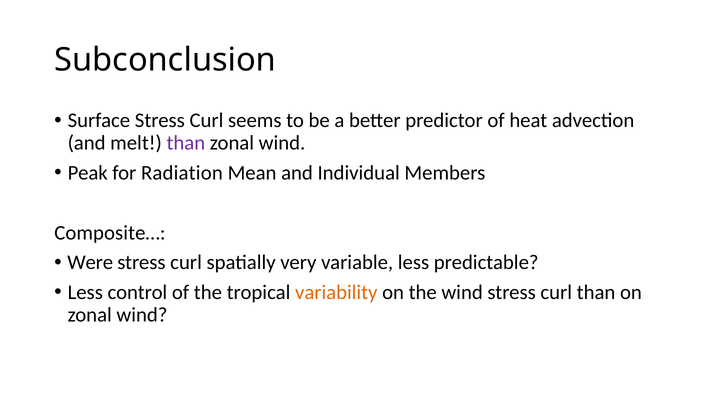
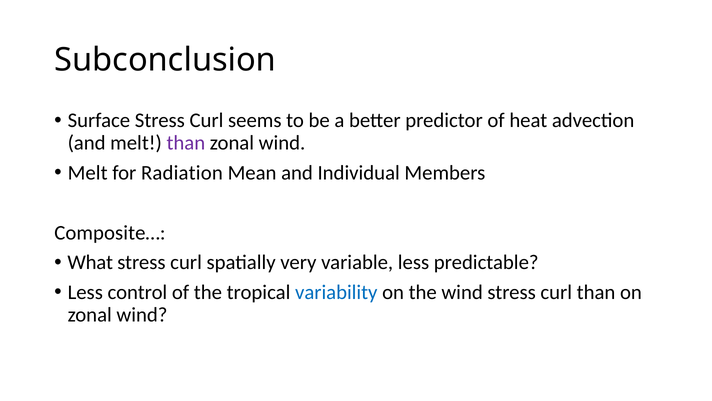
Peak: Peak -> Melt (88, 173)
Were: Were -> What (90, 262)
variability colour: orange -> blue (336, 292)
